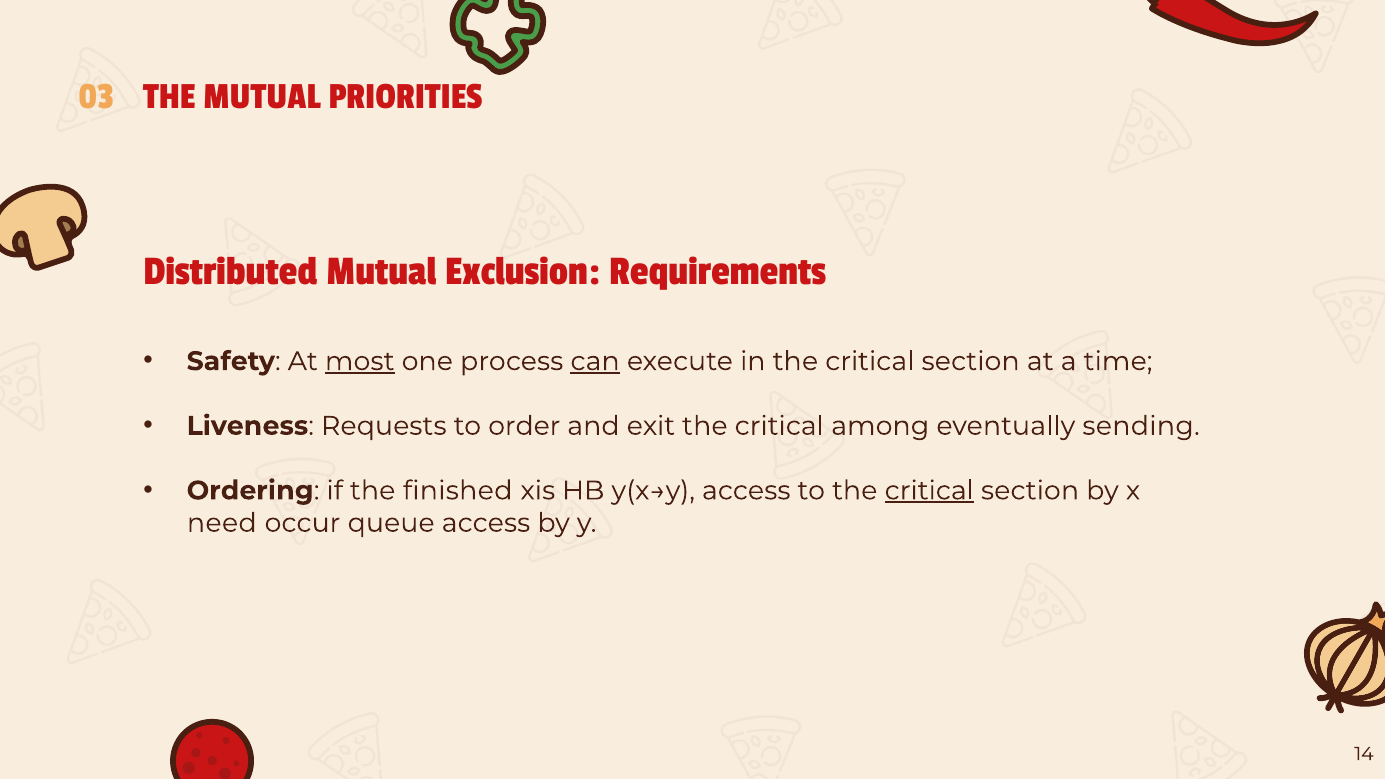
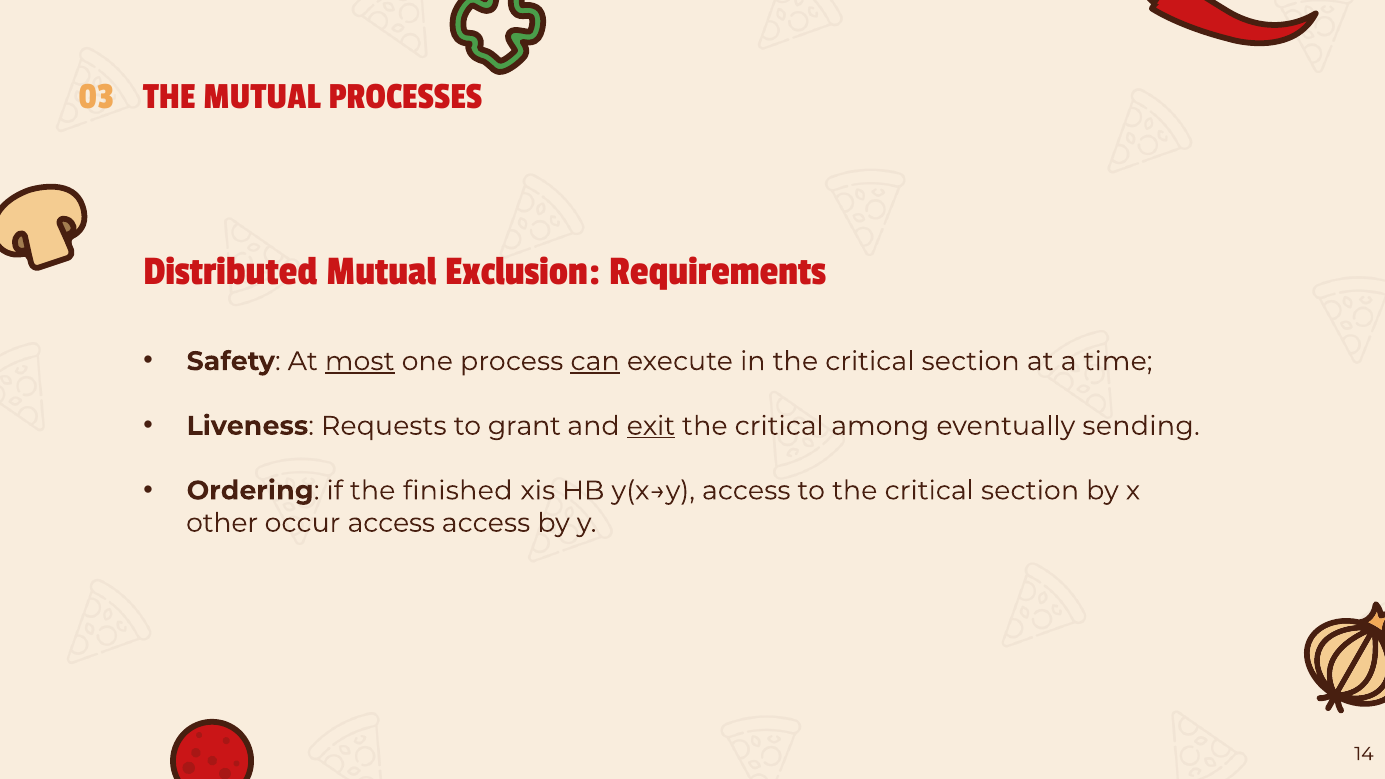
PRIORITIES: PRIORITIES -> PROCESSES (405, 96)
order: order -> grant (524, 426)
exit underline: none -> present (651, 426)
critical underline: present -> none (929, 491)
need: need -> other (222, 523)
occur queue: queue -> access (391, 523)
